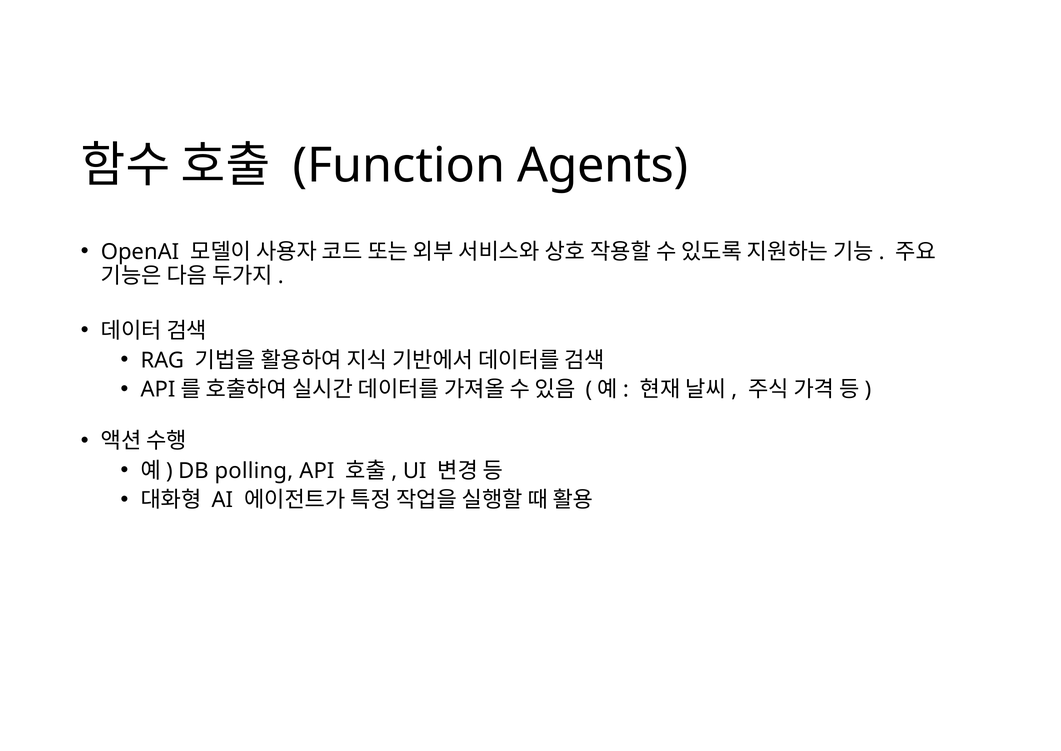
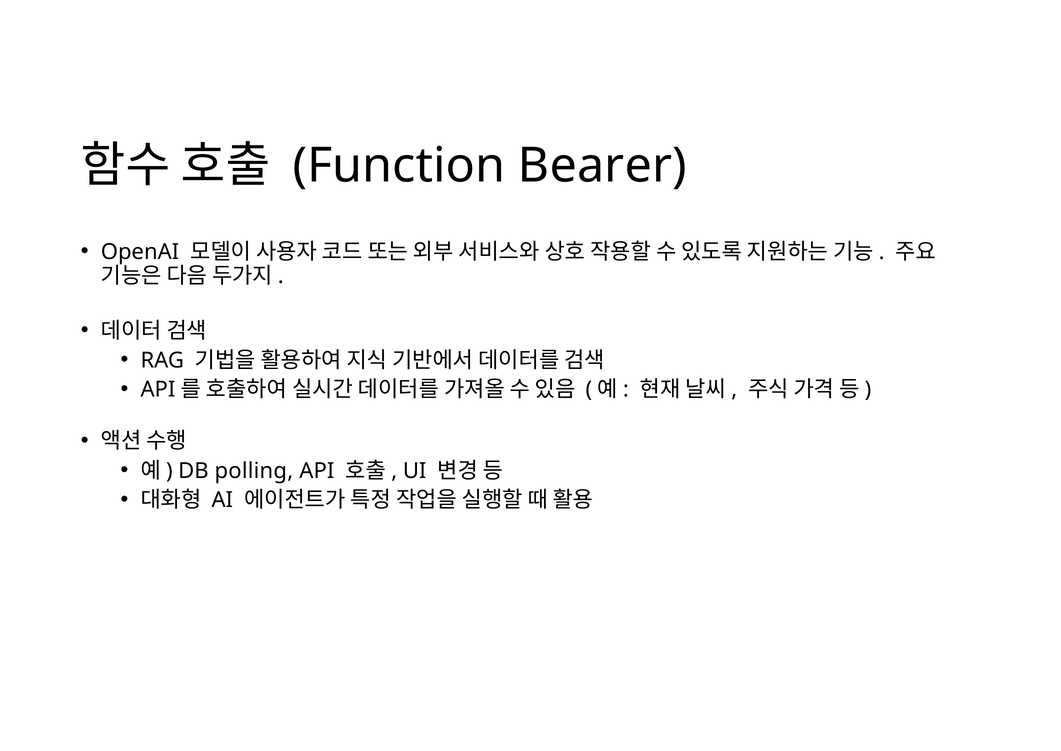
Agents: Agents -> Bearer (602, 166)
